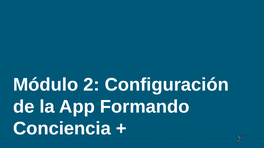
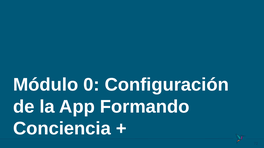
2: 2 -> 0 (91, 85)
